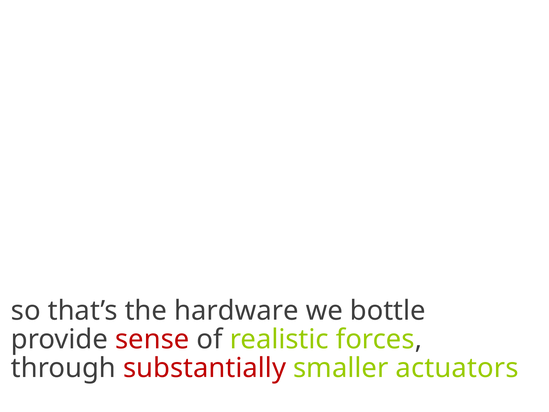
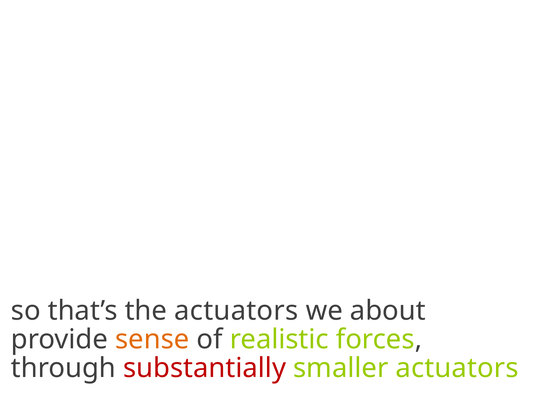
the hardware: hardware -> actuators (236, 311)
bottle: bottle -> about (388, 311)
sense colour: red -> orange (152, 339)
